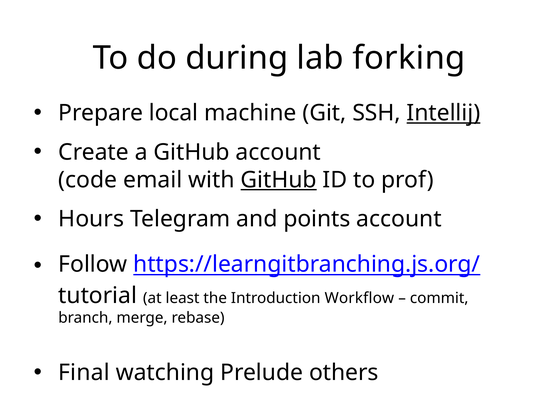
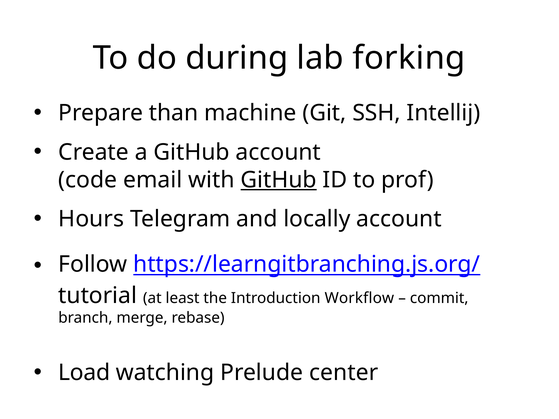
local: local -> than (174, 113)
Intellij underline: present -> none (443, 113)
points: points -> locally (317, 219)
Final: Final -> Load (84, 373)
others: others -> center (344, 373)
